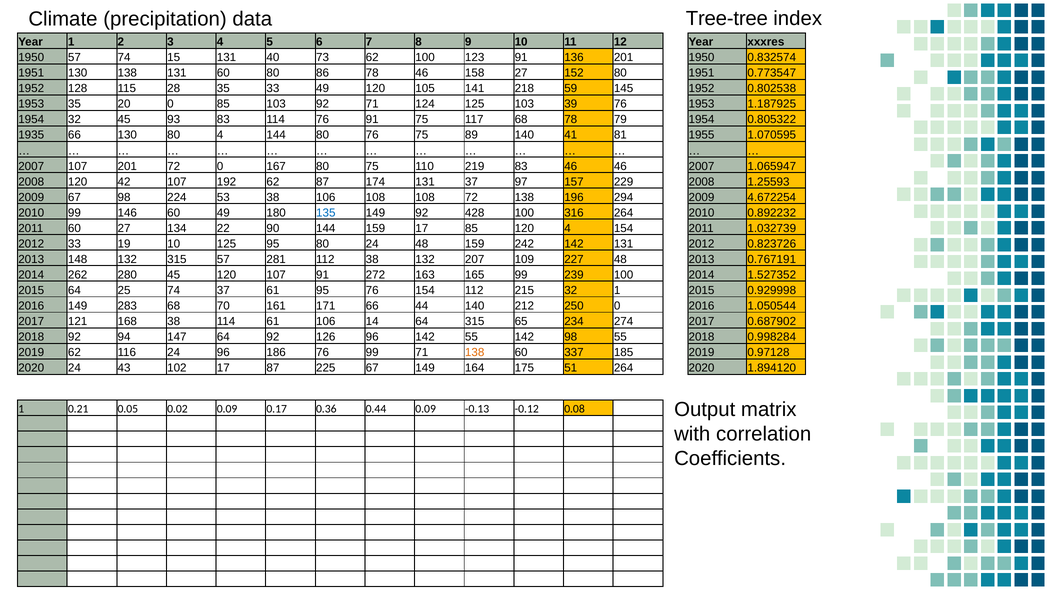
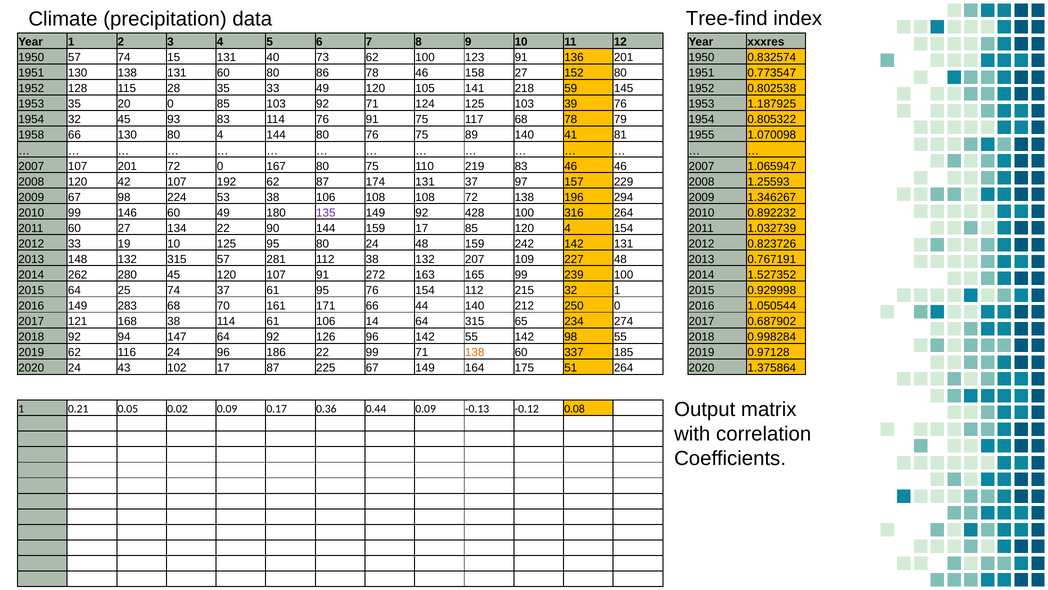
Tree-tree: Tree-tree -> Tree-find (727, 18)
1935: 1935 -> 1958 (31, 135)
1.070595: 1.070595 -> 1.070098 (772, 135)
4.672254: 4.672254 -> 1.346267 (772, 197)
135 colour: blue -> purple (326, 213)
186 76: 76 -> 22 (323, 352)
1.894120: 1.894120 -> 1.375864 (772, 368)
